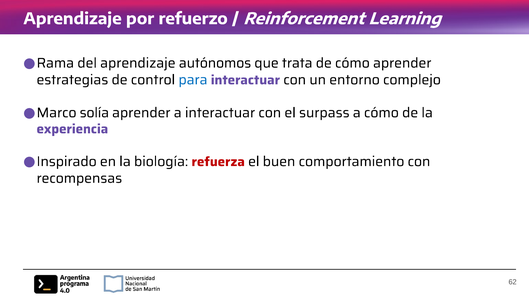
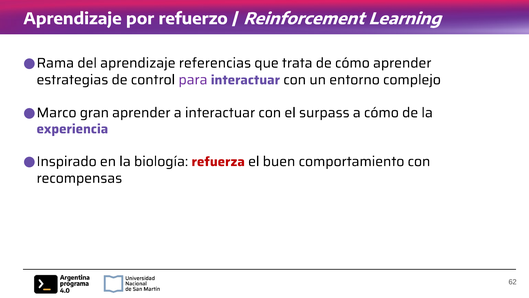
autónomos: autónomos -> referencias (215, 63)
para colour: blue -> purple (193, 80)
solía: solía -> gran (94, 112)
